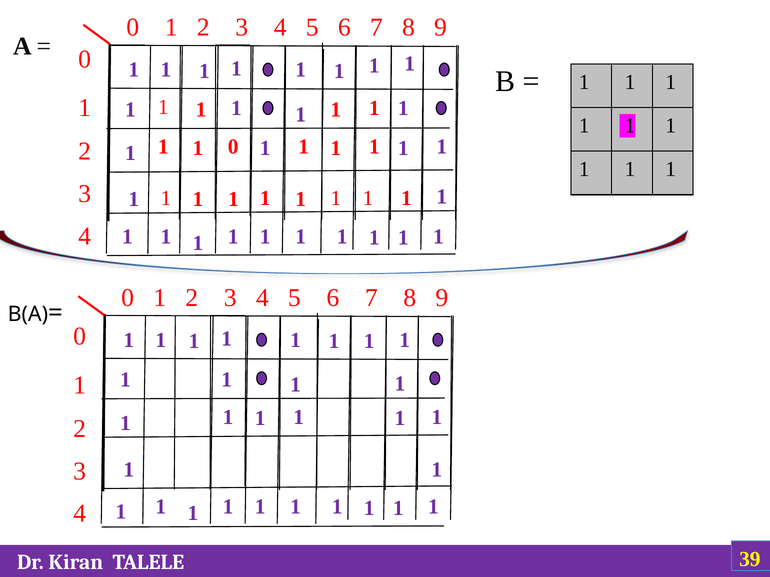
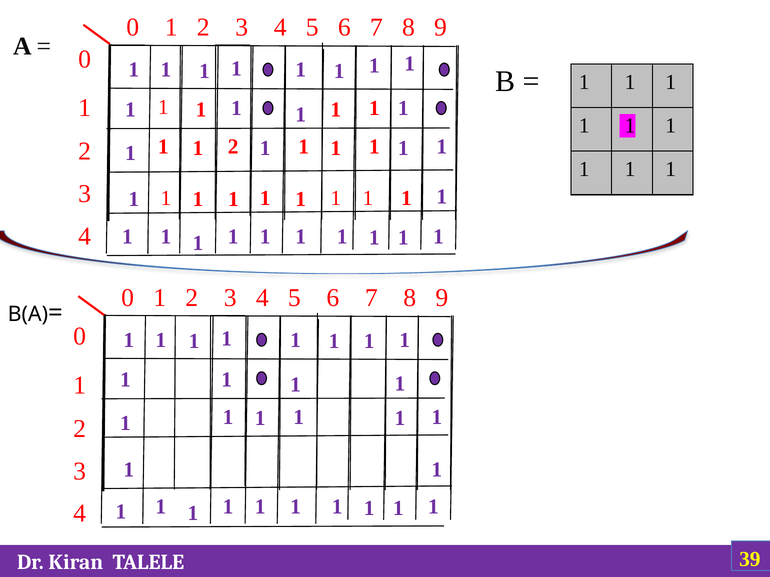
0: 0 -> 2 (233, 147)
